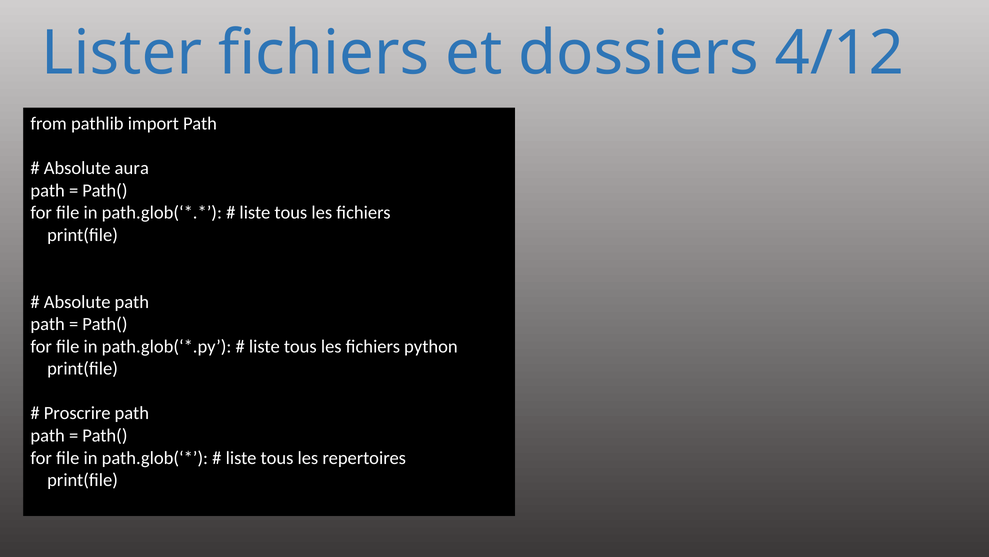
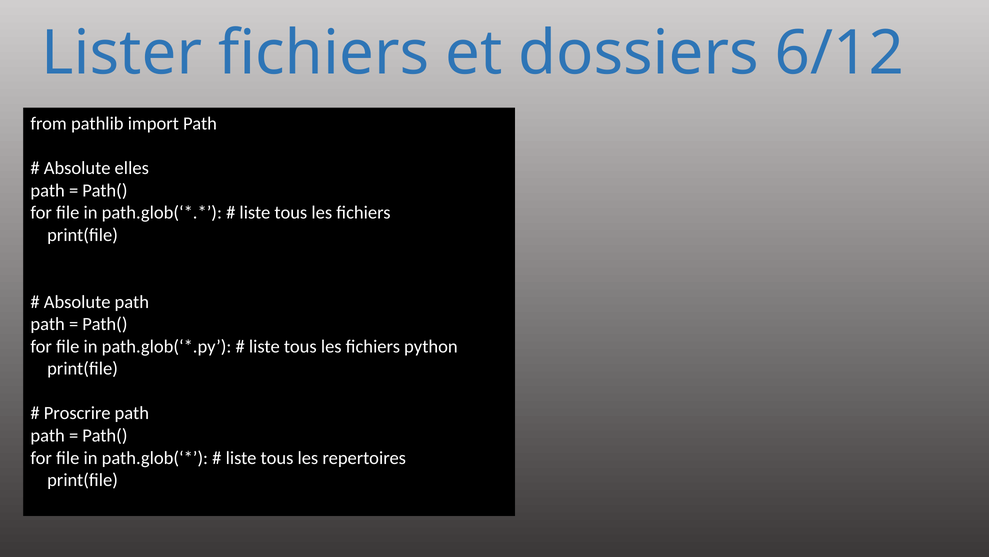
4/12: 4/12 -> 6/12 (839, 53)
aura: aura -> elles (132, 168)
